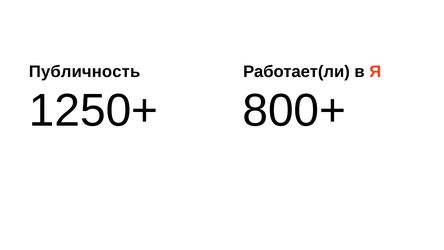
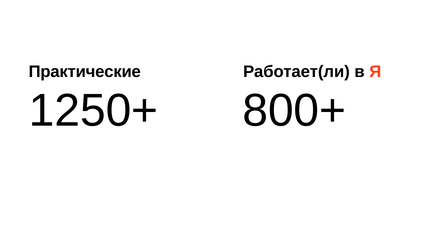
Публичность: Публичность -> Практические (85, 72)
